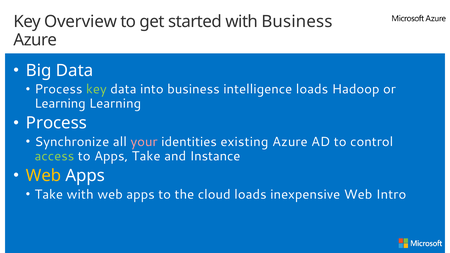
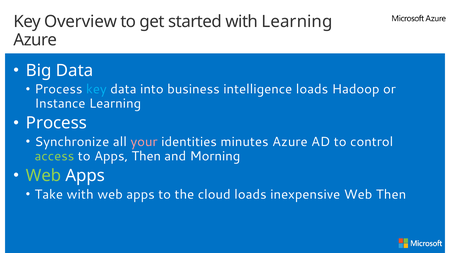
with Business: Business -> Learning (297, 22)
key colour: light green -> light blue (96, 89)
Learning: Learning -> Instance (60, 104)
existing: existing -> minutes (244, 142)
Apps Take: Take -> Then (146, 156)
Instance: Instance -> Morning (215, 156)
Web colour: yellow -> light green (44, 176)
Web Intro: Intro -> Then (391, 195)
